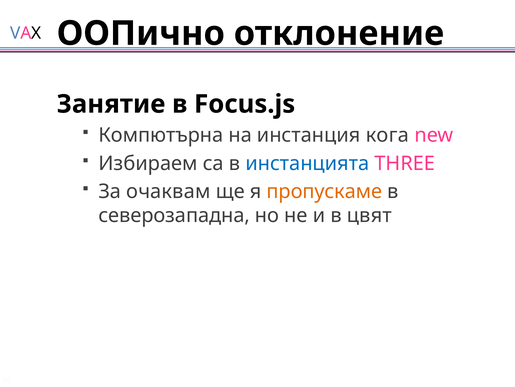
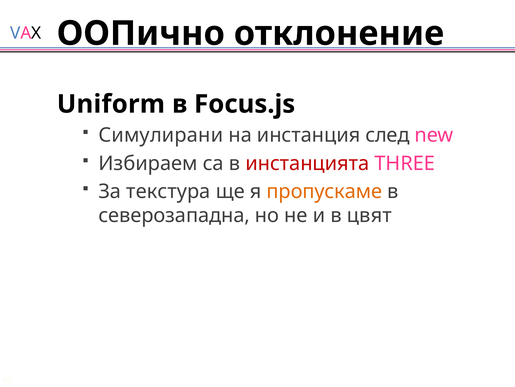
Занятие: Занятие -> Uniform (111, 104)
Компютърна: Компютърна -> Симулирани (161, 135)
кога: кога -> след (388, 135)
инстанцията colour: blue -> red (307, 163)
очаквам: очаквам -> текстура (168, 191)
